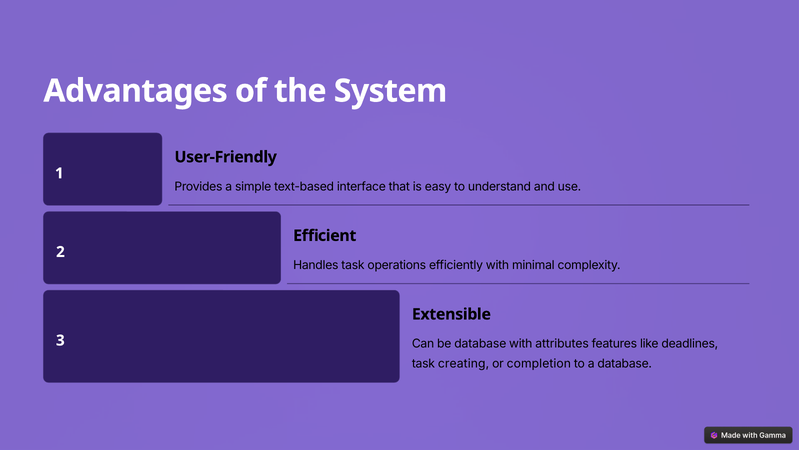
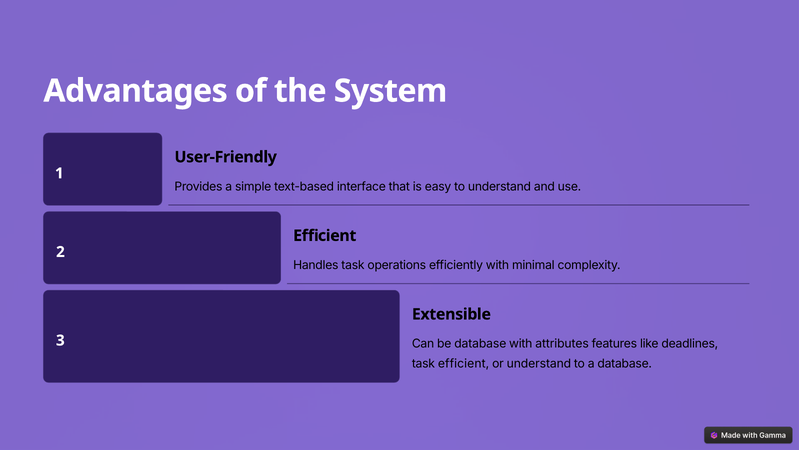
task creating: creating -> efficient (464, 363)
or completion: completion -> understand (539, 363)
